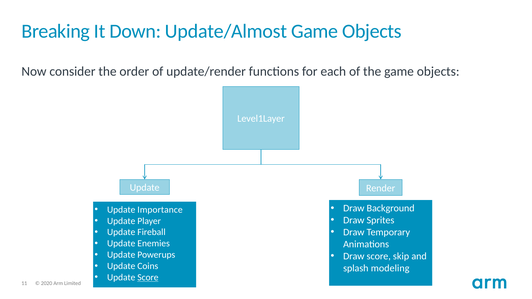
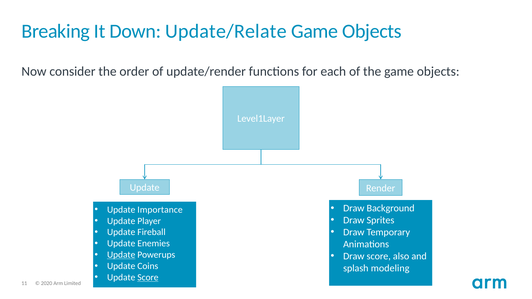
Update/Almost: Update/Almost -> Update/Relate (226, 31)
Update underline: none -> present (121, 255)
skip: skip -> also (401, 256)
